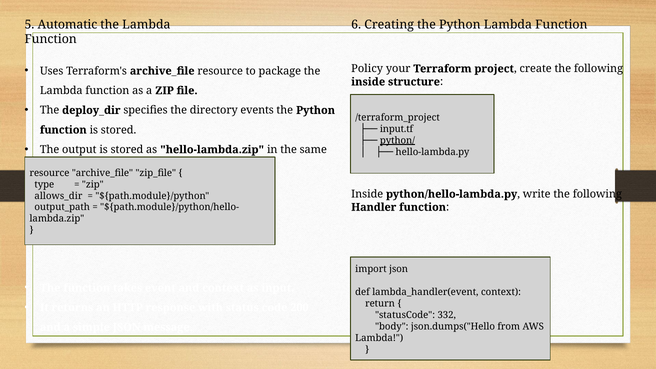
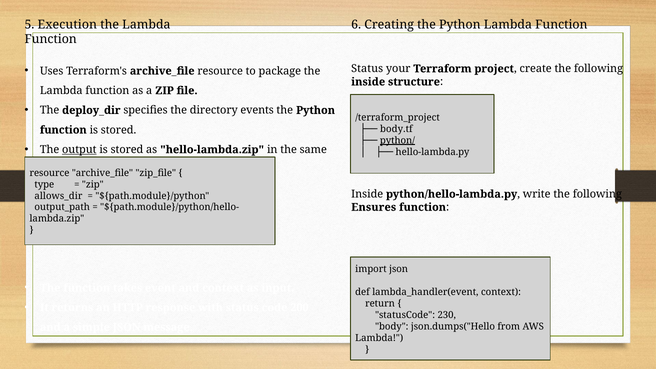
Automatic: Automatic -> Execution (67, 25)
Policy: Policy -> Status (367, 69)
input.tf: input.tf -> body.tf (396, 129)
output underline: none -> present (79, 150)
Handler: Handler -> Ensures (374, 207)
332: 332 -> 230 (447, 315)
